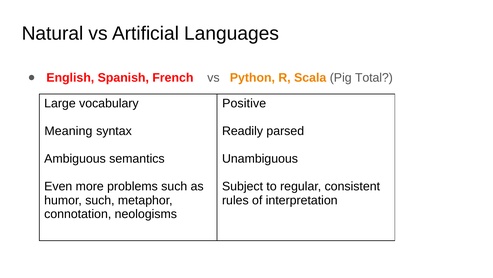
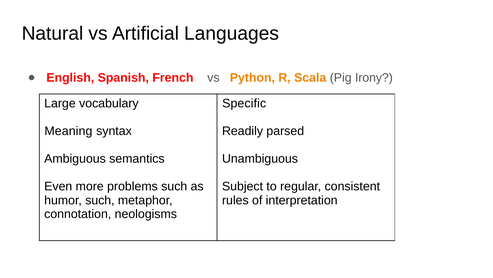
Total: Total -> Irony (374, 78)
Positive: Positive -> Specific (244, 103)
